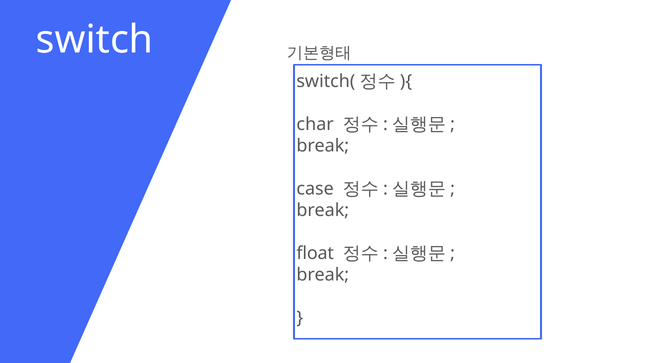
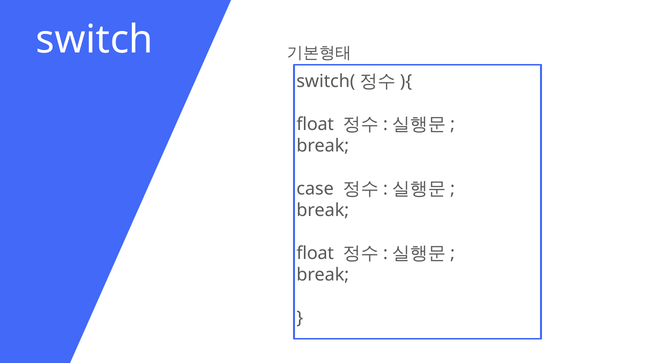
char: char -> float (315, 124)
